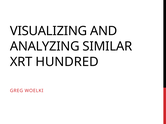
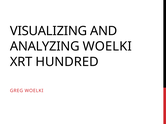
ANALYZING SIMILAR: SIMILAR -> WOELKI (107, 47)
